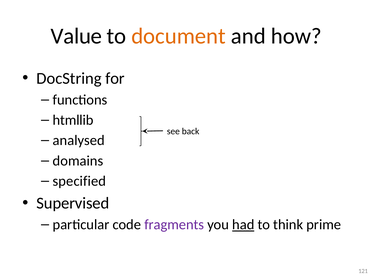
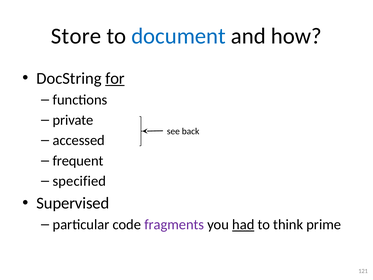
Value: Value -> Store (76, 36)
document colour: orange -> blue (179, 36)
for underline: none -> present (115, 78)
htmllib: htmllib -> private (73, 120)
analysed: analysed -> accessed (79, 140)
domains: domains -> frequent (78, 161)
